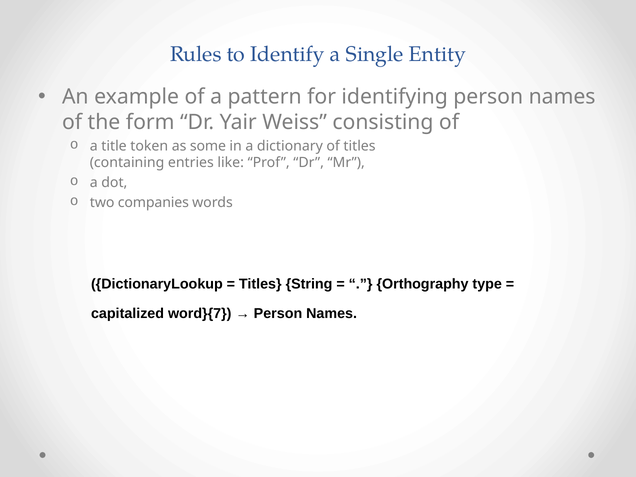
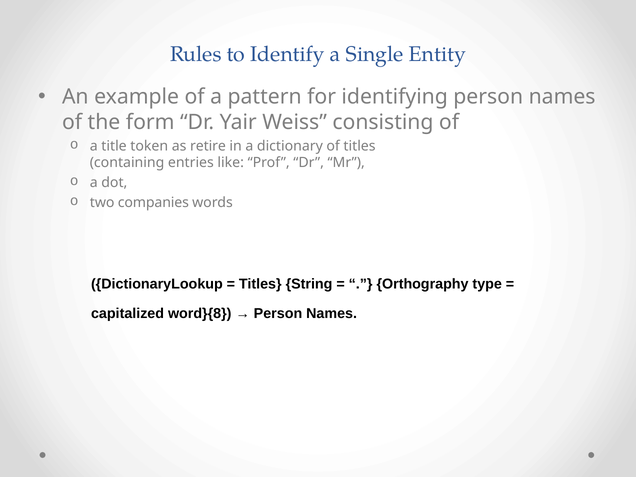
some: some -> retire (208, 146)
word}{7: word}{7 -> word}{8 (200, 314)
